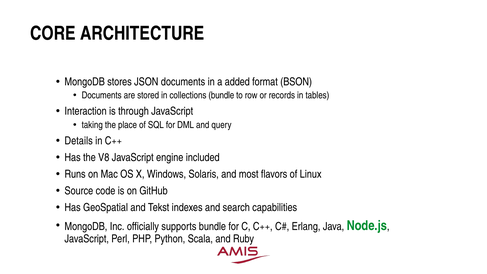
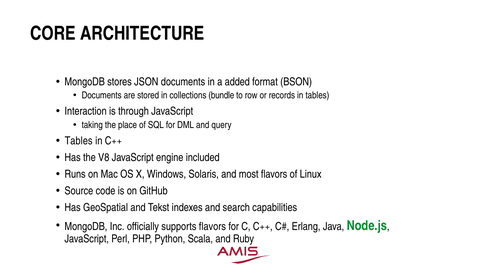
Details: Details -> Tables (79, 141)
supports bundle: bundle -> flavors (212, 226)
